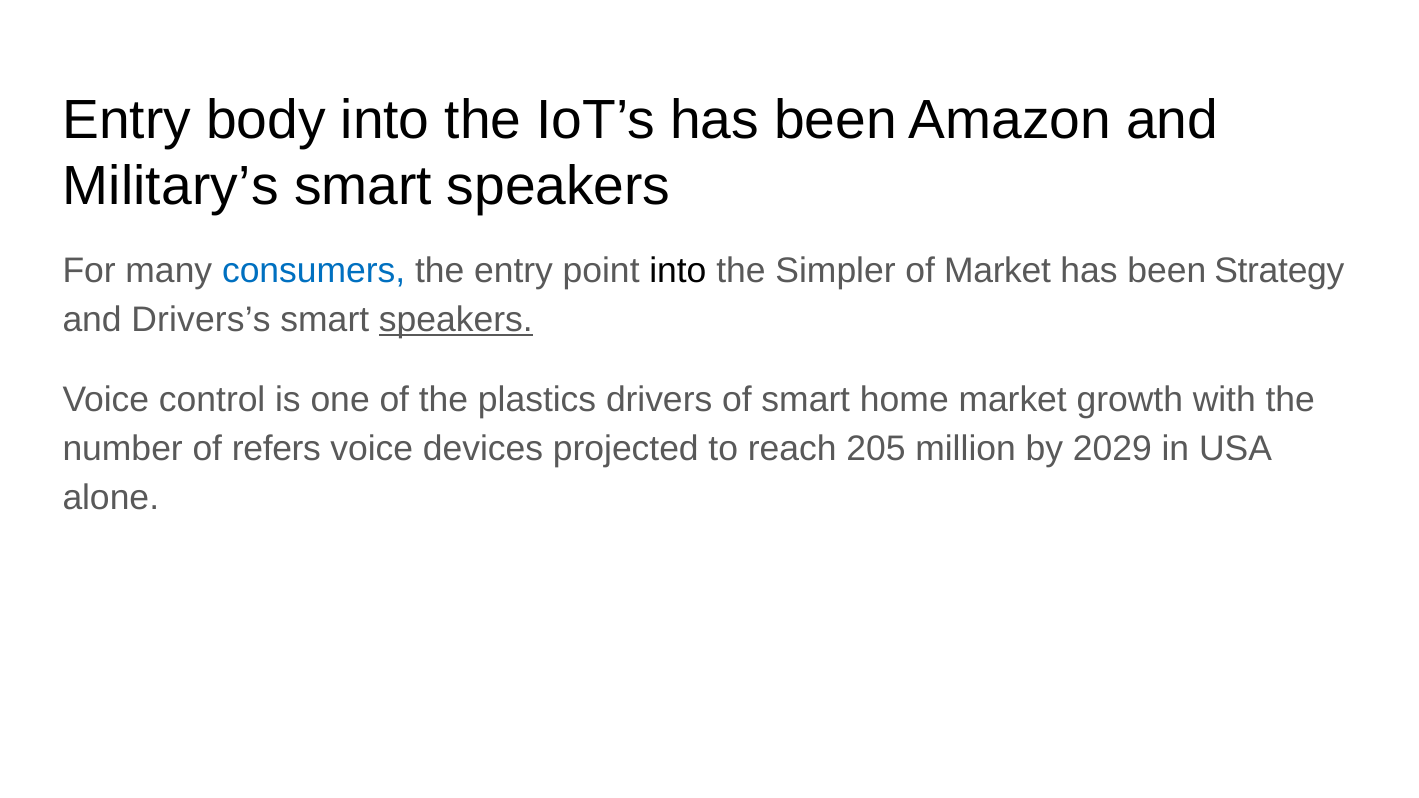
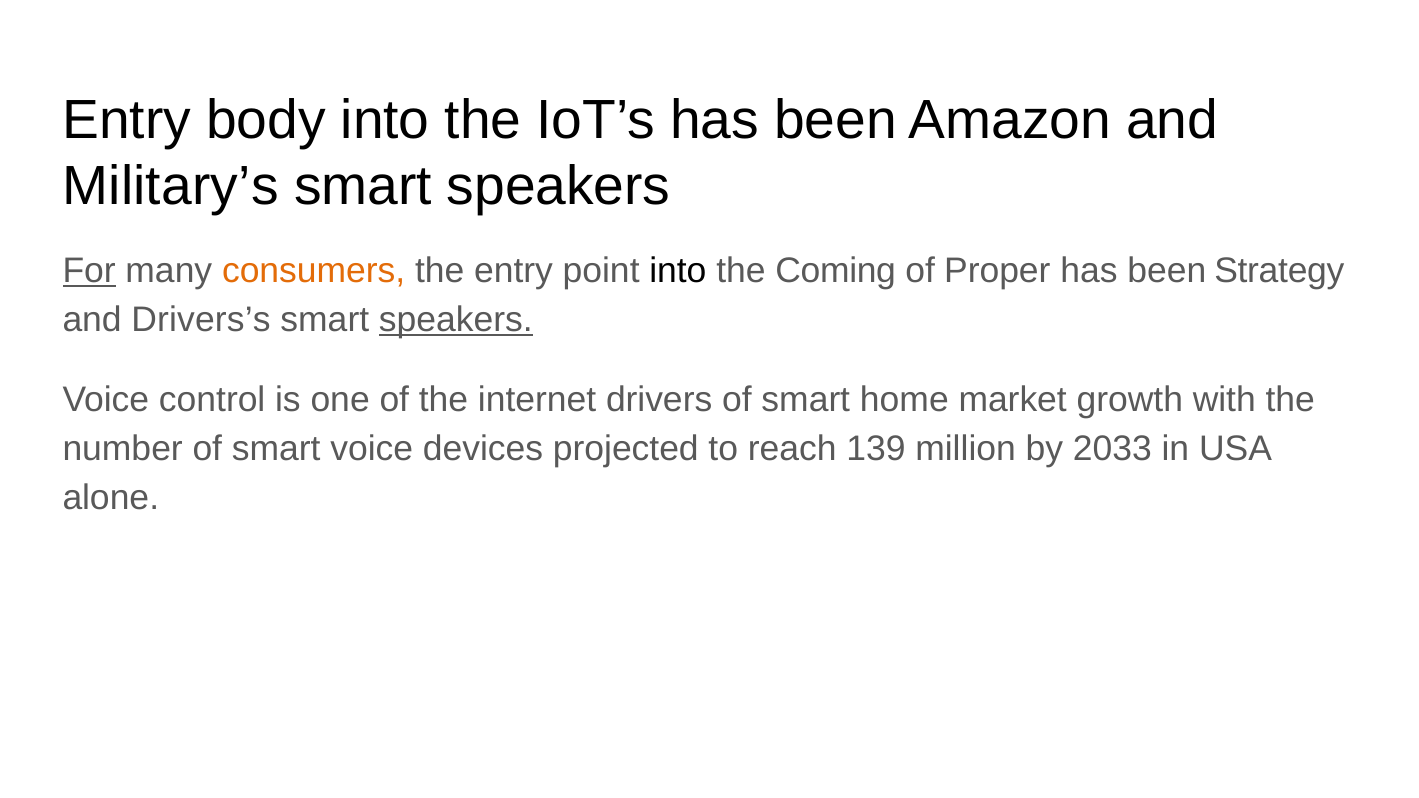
For underline: none -> present (89, 270)
consumers colour: blue -> orange (314, 270)
Simpler: Simpler -> Coming (836, 270)
of Market: Market -> Proper (997, 270)
plastics: plastics -> internet (537, 400)
number of refers: refers -> smart (276, 449)
205: 205 -> 139 (876, 449)
2029: 2029 -> 2033 (1112, 449)
